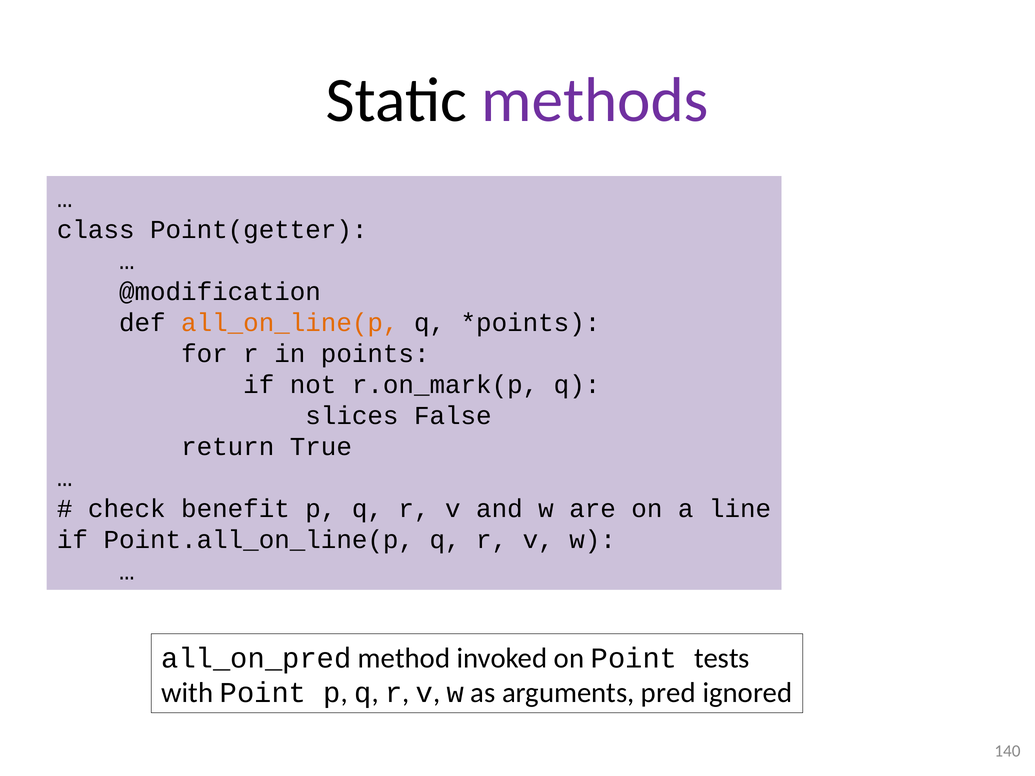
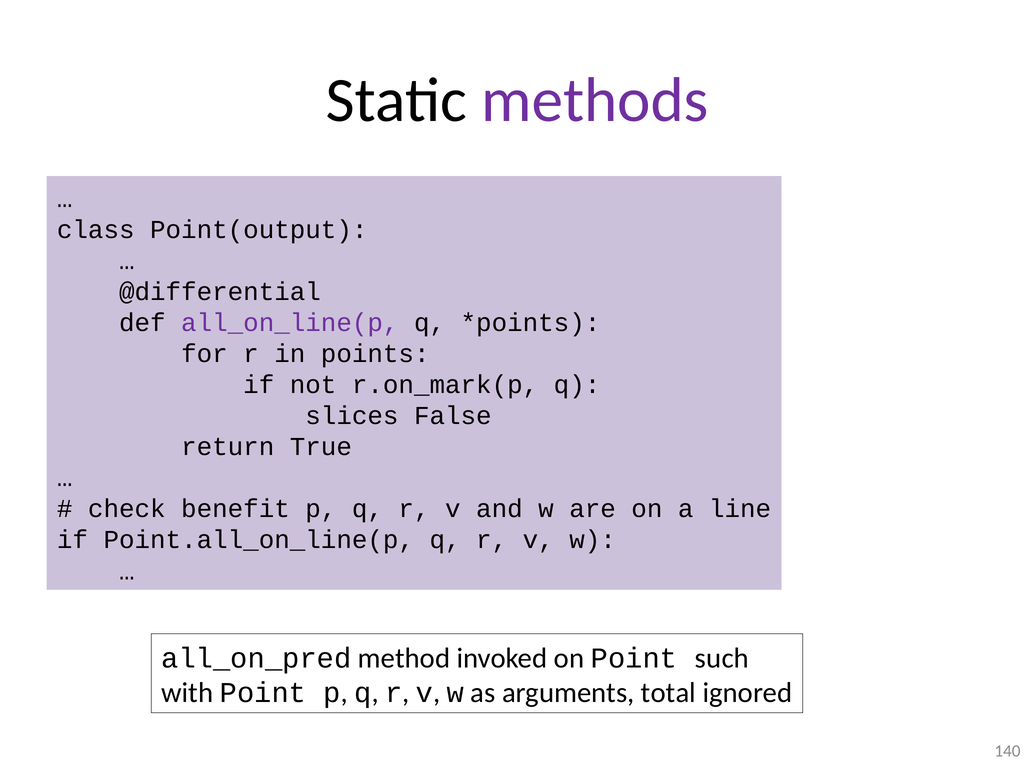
Point(getter: Point(getter -> Point(output (259, 230)
@modification: @modification -> @differential (220, 292)
all_on_line(p colour: orange -> purple (290, 323)
tests: tests -> such (722, 658)
pred: pred -> total (668, 693)
